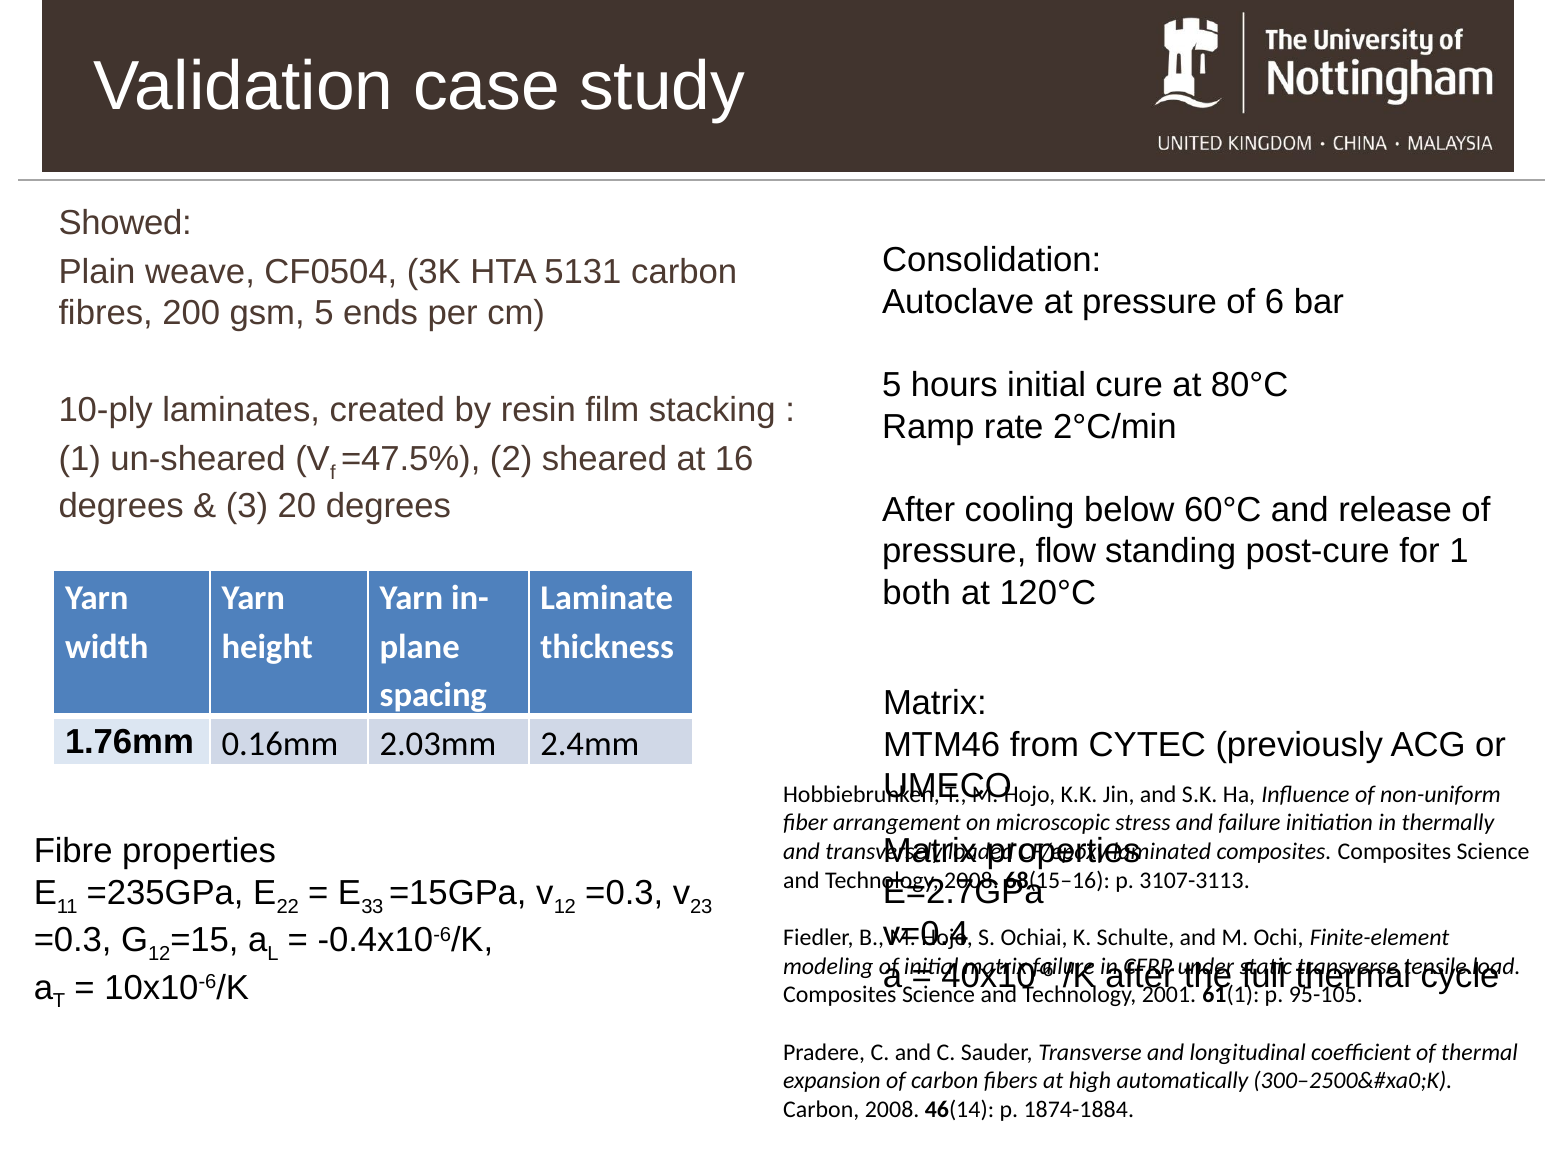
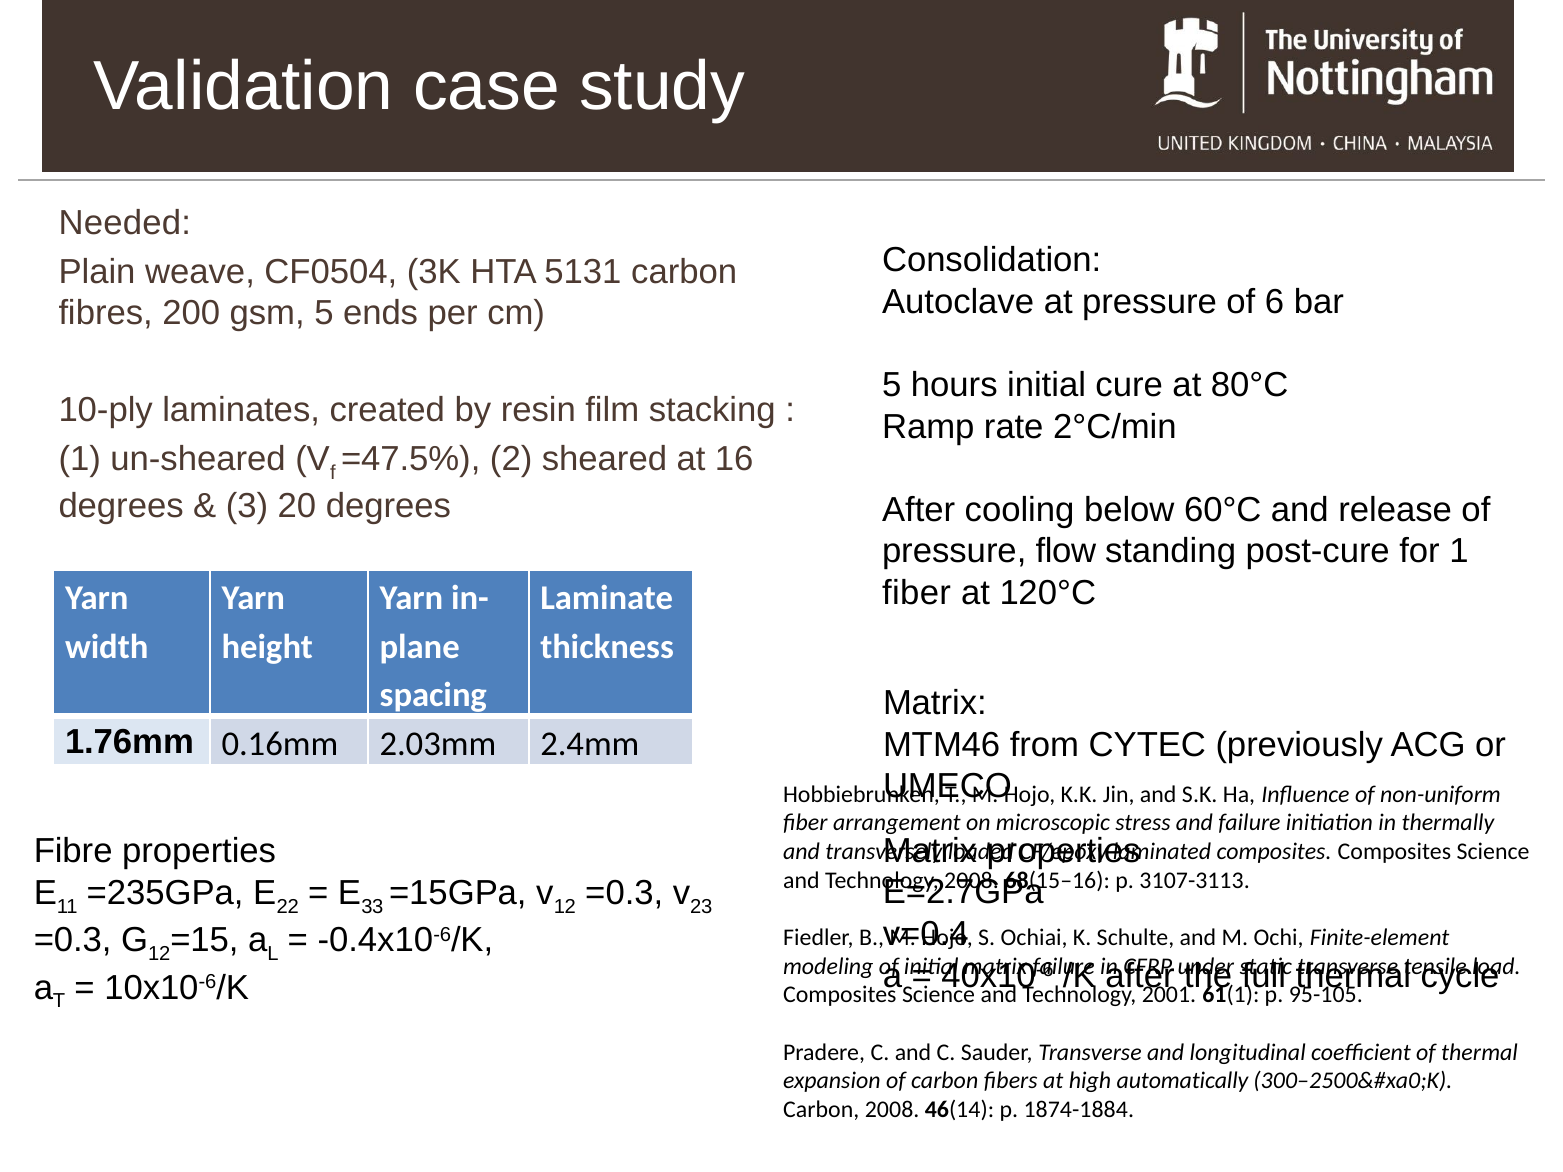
Showed: Showed -> Needed (125, 223)
both: both -> fiber (917, 593)
